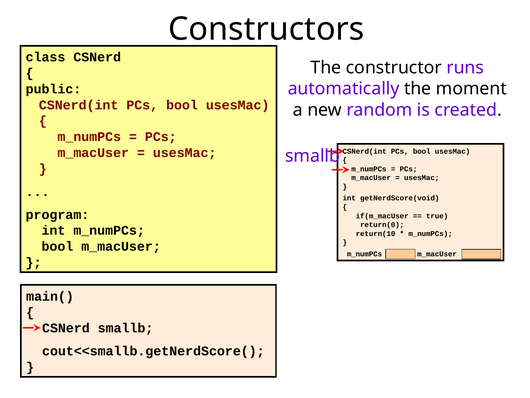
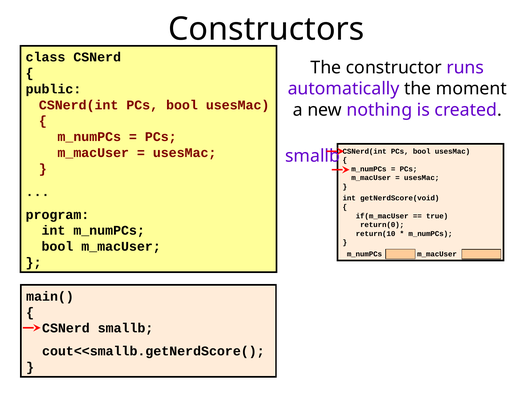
random: random -> nothing (379, 110)
